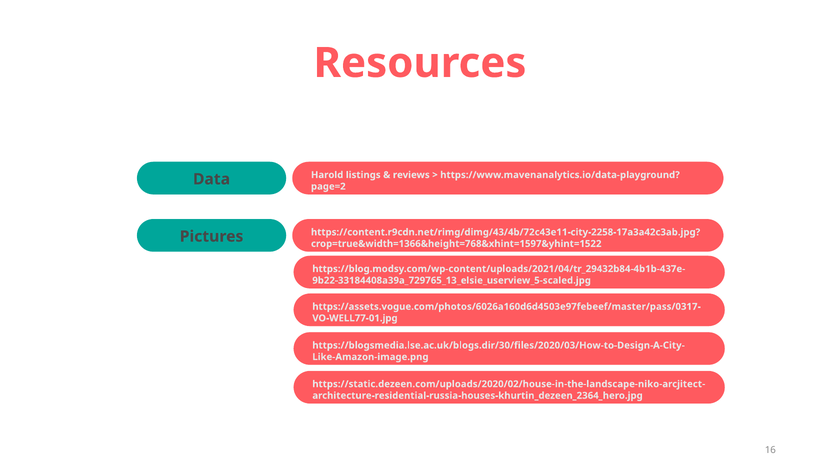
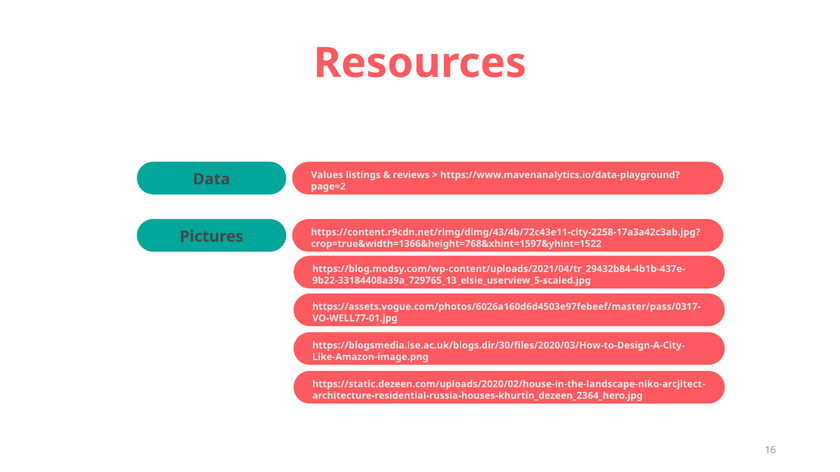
Harold: Harold -> Values (327, 175)
